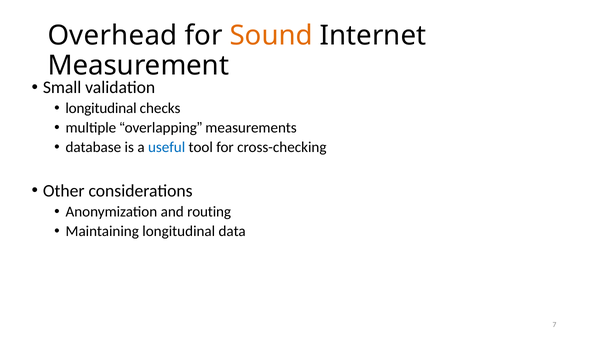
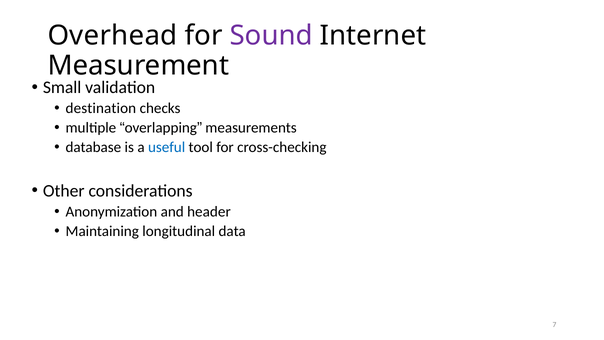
Sound colour: orange -> purple (271, 36)
longitudinal: longitudinal -> destination (101, 108)
routing: routing -> header (209, 212)
